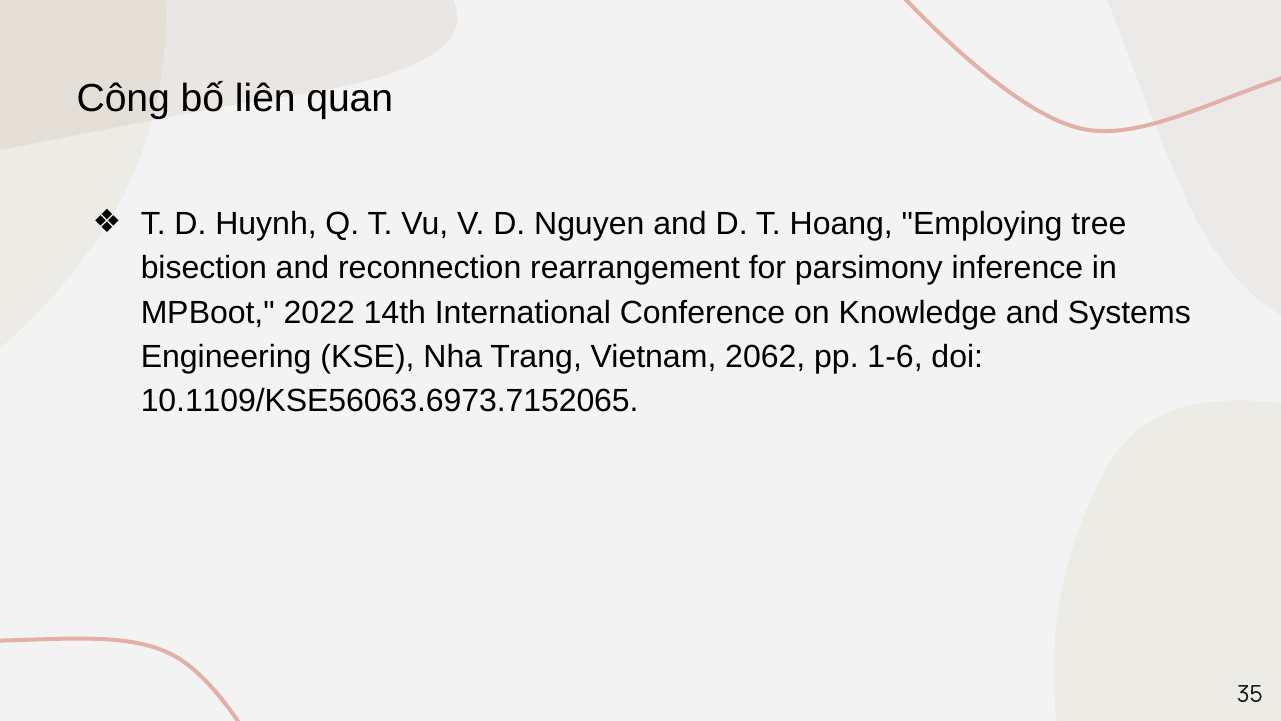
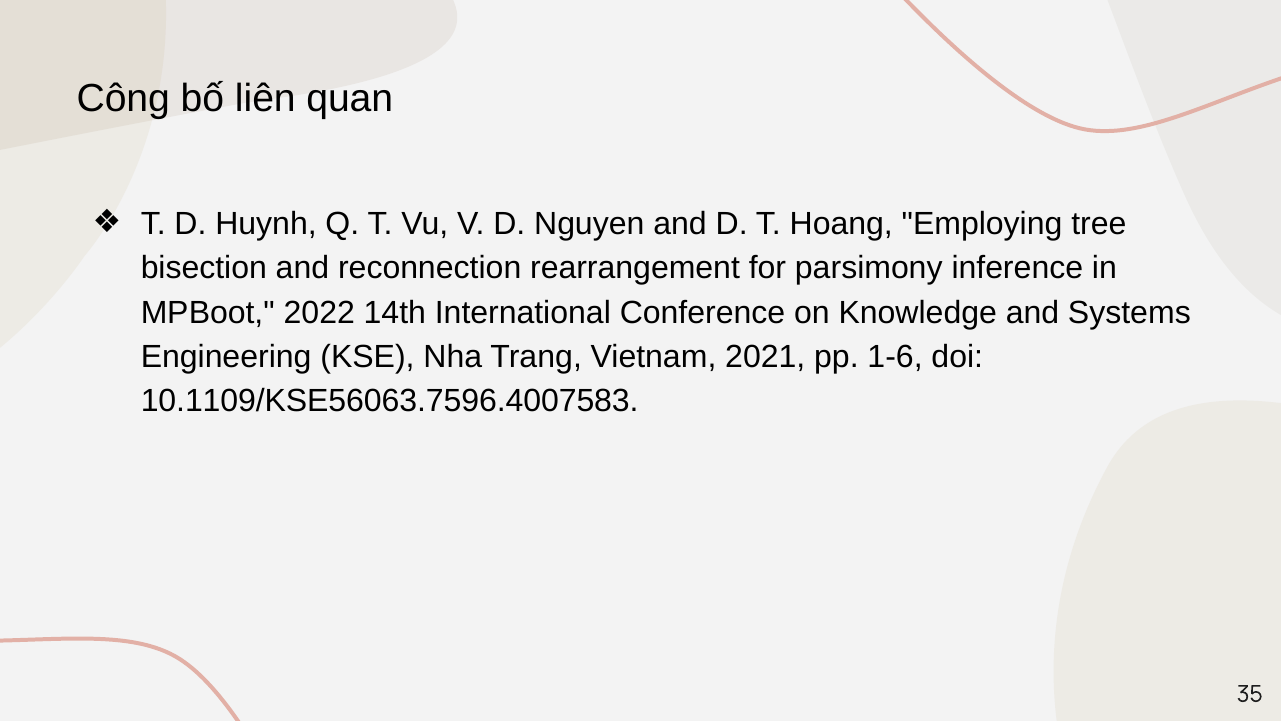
2062: 2062 -> 2021 (765, 357)
10.1109/KSE56063.6973.7152065: 10.1109/KSE56063.6973.7152065 -> 10.1109/KSE56063.7596.4007583 (390, 401)
